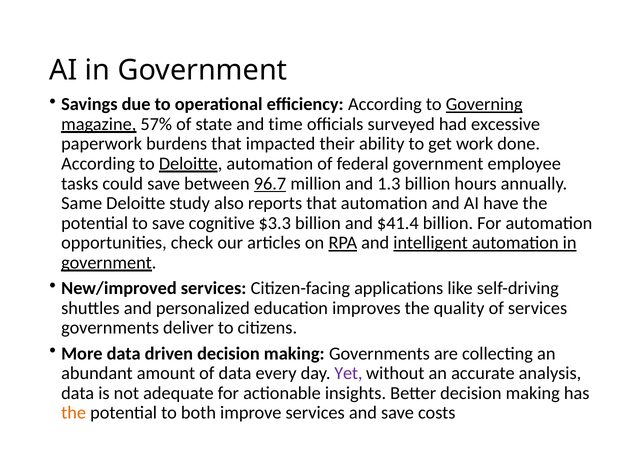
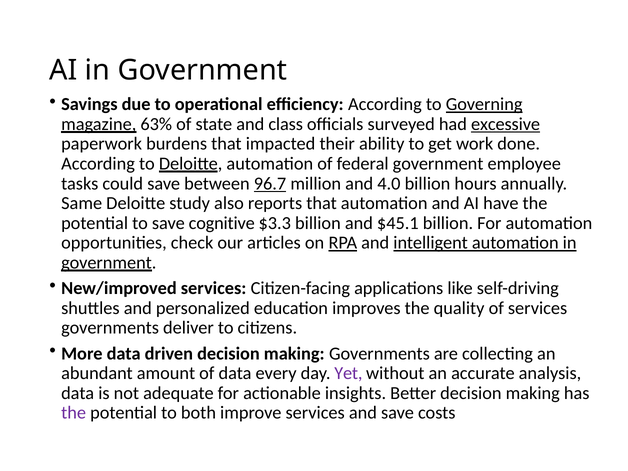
57%: 57% -> 63% (156, 124)
time: time -> class (286, 124)
excessive underline: none -> present (506, 124)
1.3: 1.3 -> 4.0 (389, 183)
$41.4: $41.4 -> $45.1 (398, 223)
the colour: orange -> purple (74, 413)
